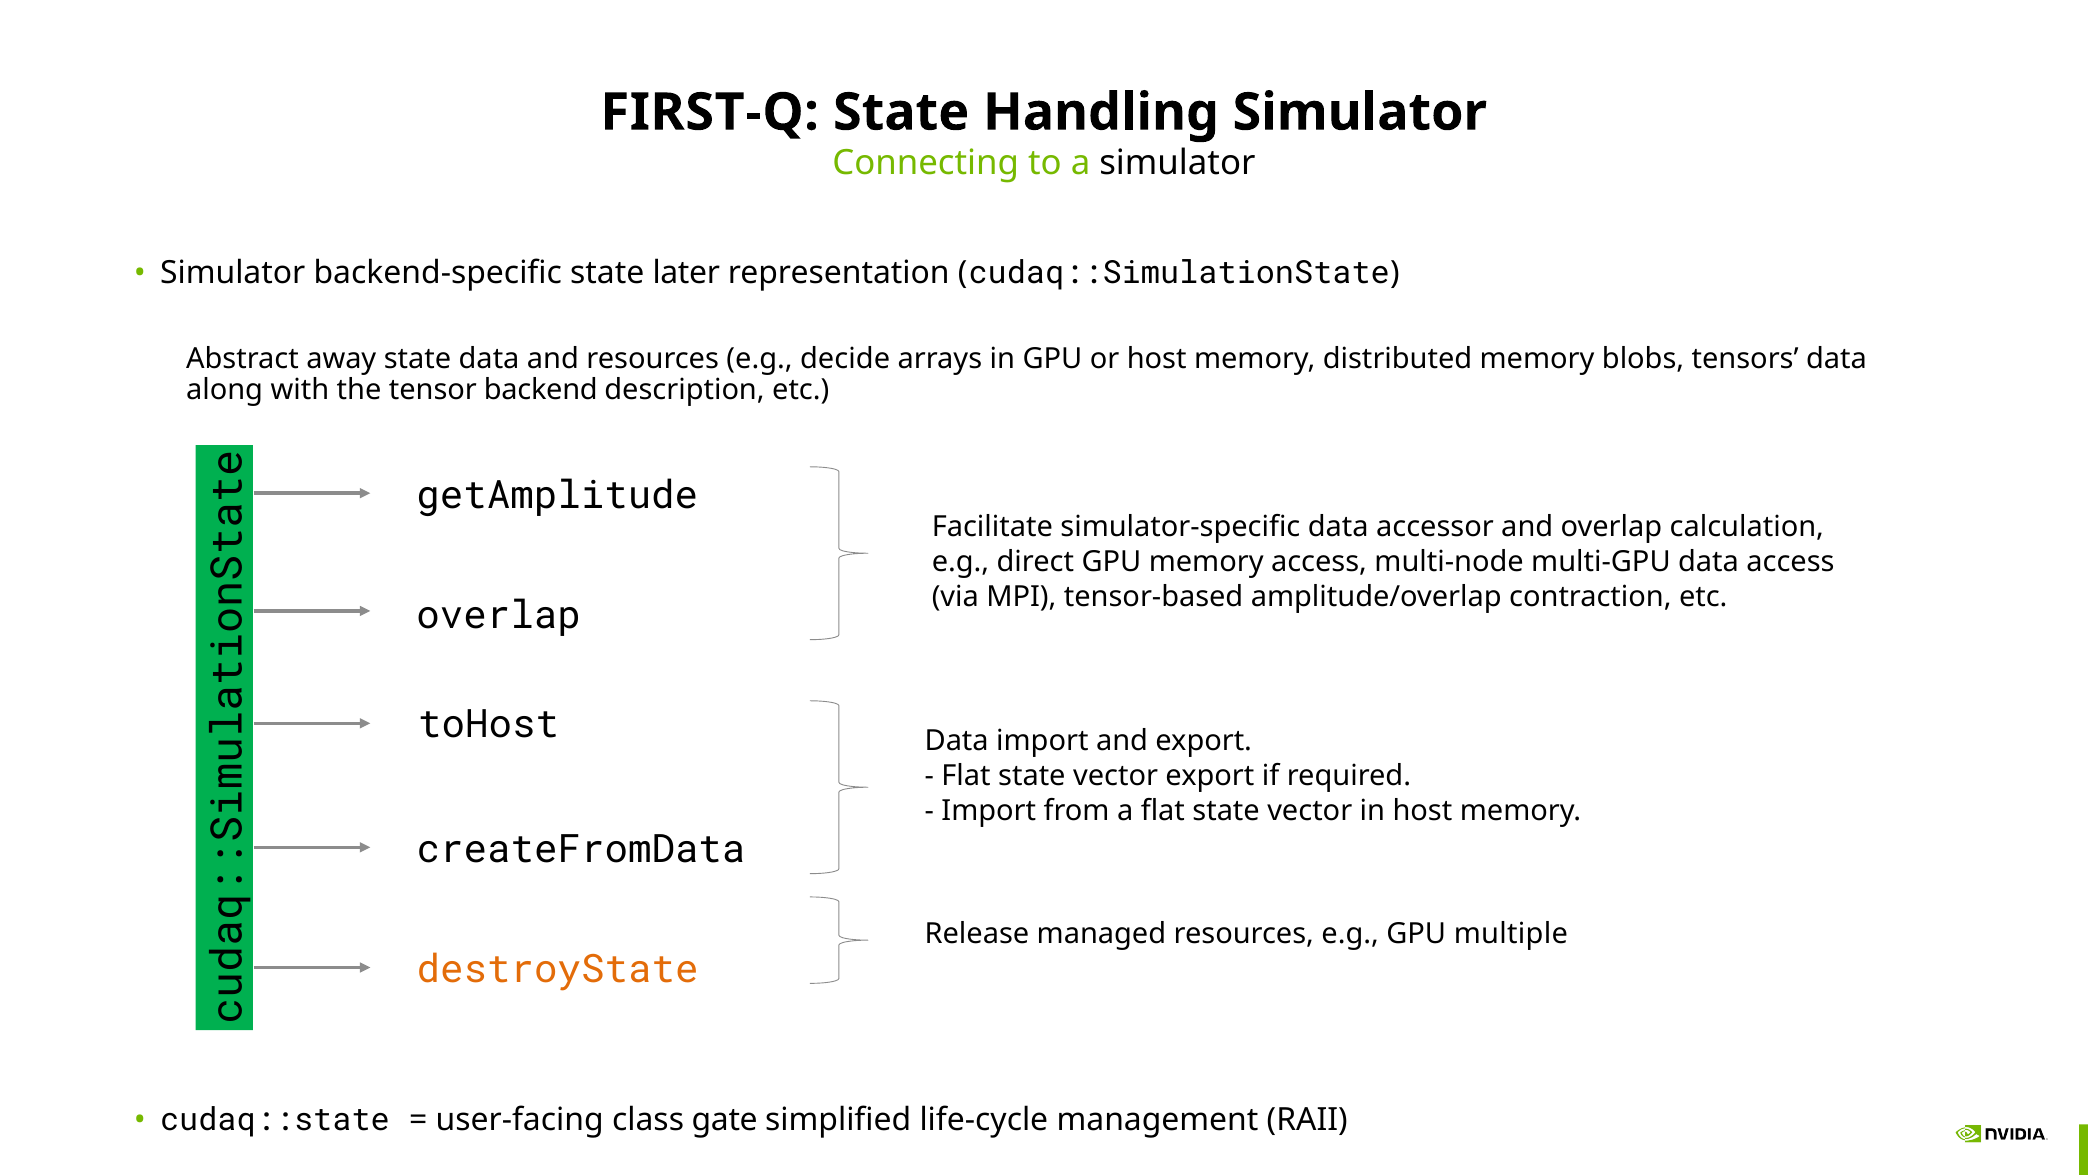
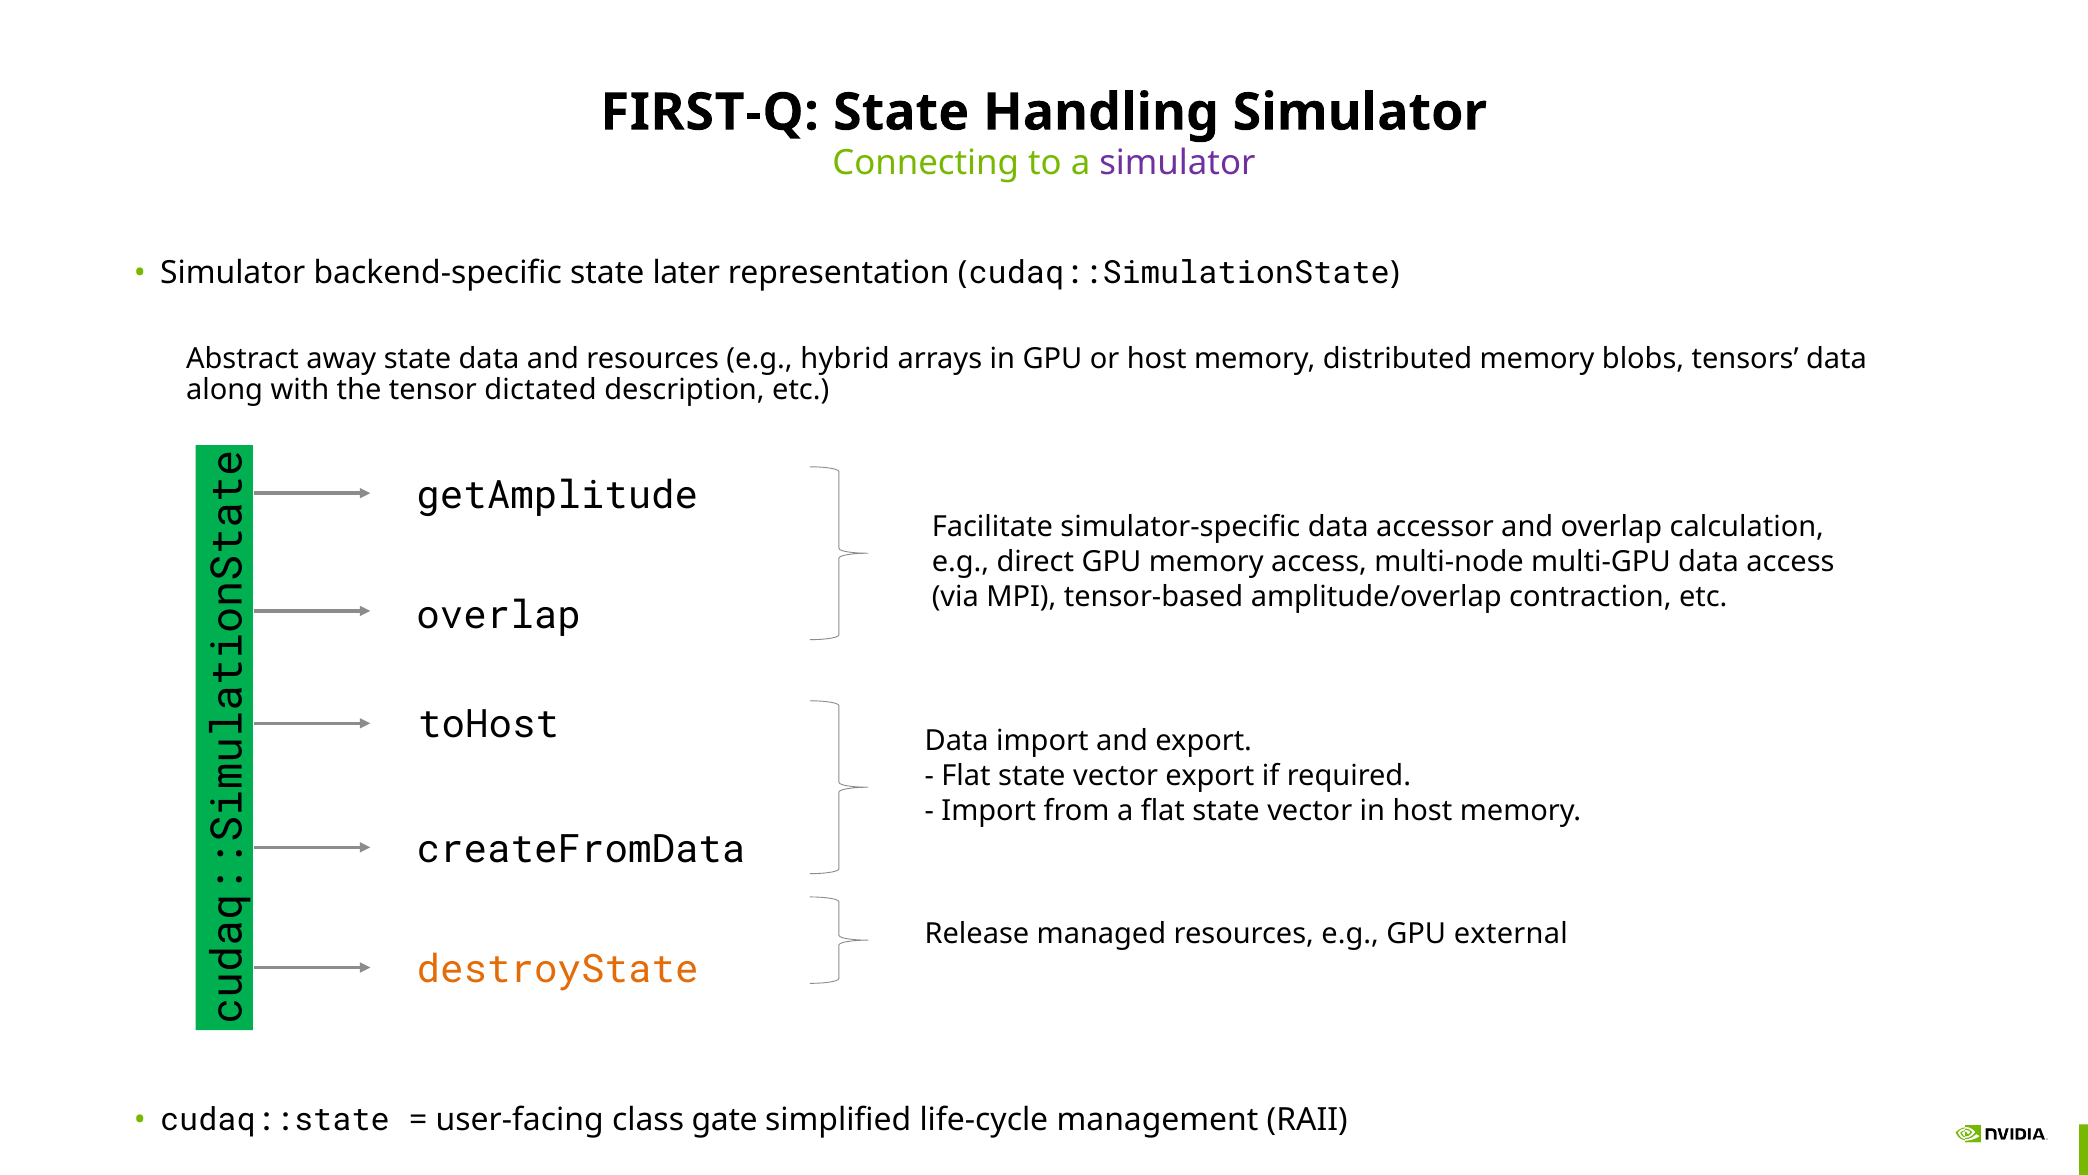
simulator colour: black -> purple (1177, 163)
decide: decide -> hybrid (845, 359)
backend: backend -> dictated (541, 390)
multiple: multiple -> external (1511, 934)
